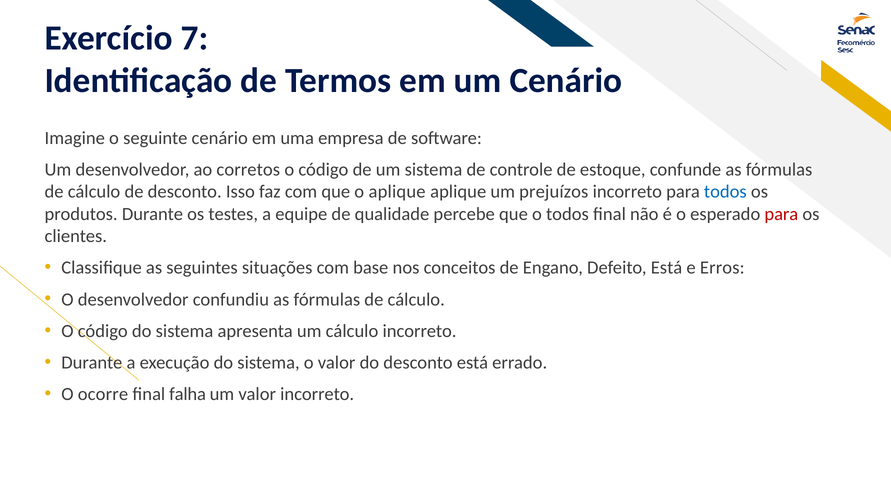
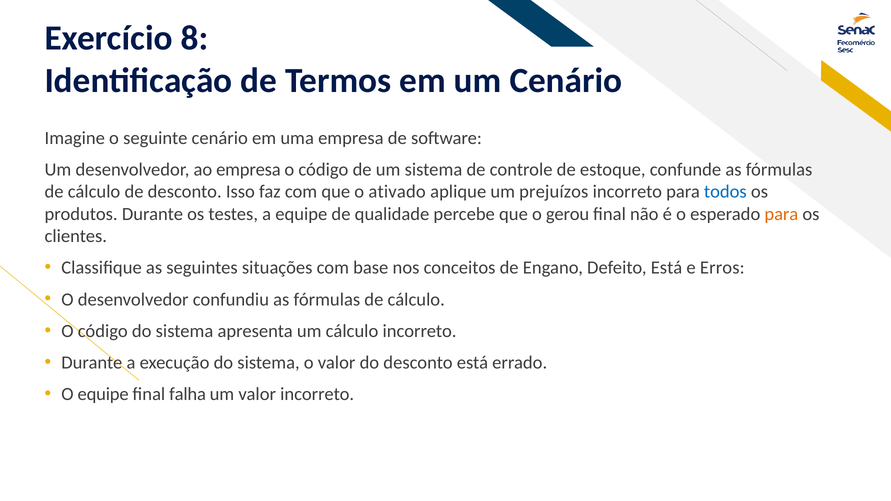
7: 7 -> 8 (194, 38)
ao corretos: corretos -> empresa (248, 170)
o aplique: aplique -> ativado (397, 192)
o todos: todos -> gerou (568, 214)
para colour: red -> orange (781, 214)
O ocorre: ocorre -> equipe (103, 394)
